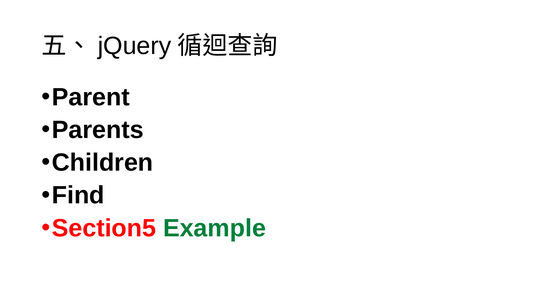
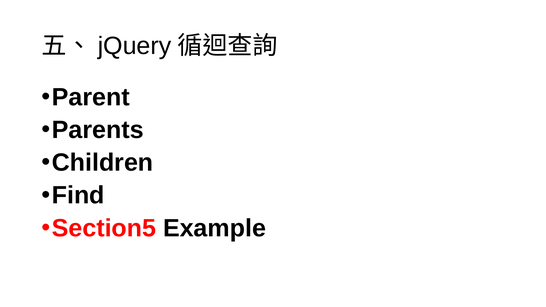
Example colour: green -> black (214, 228)
